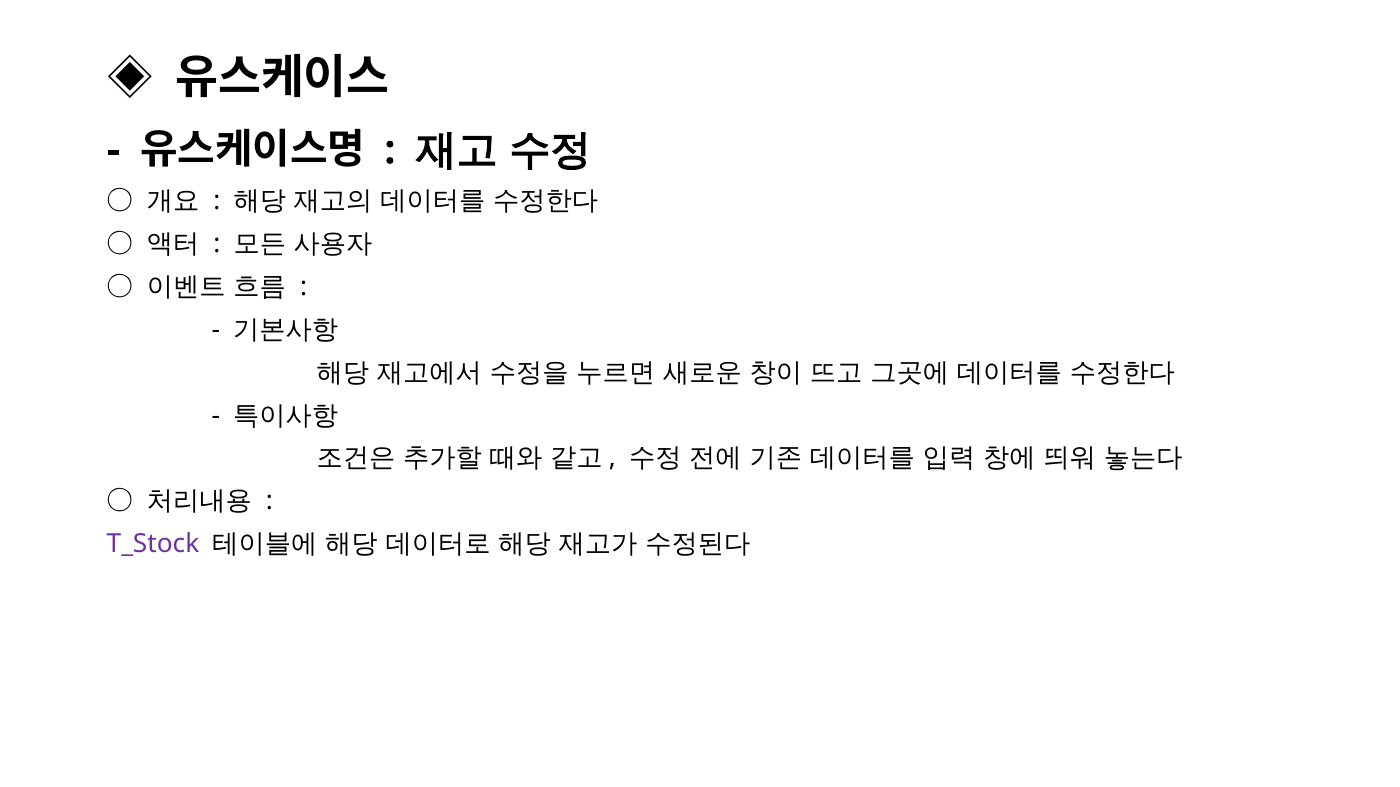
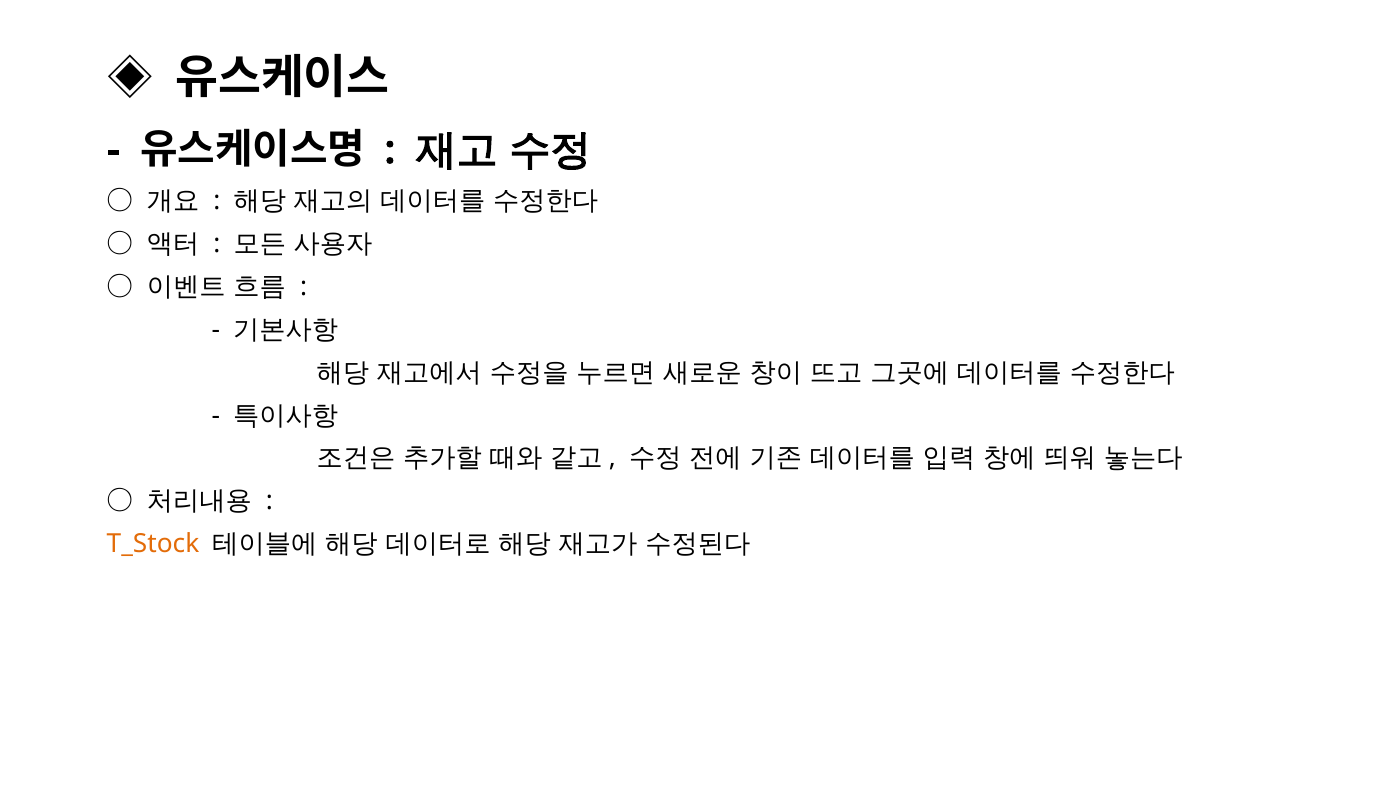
T_Stock colour: purple -> orange (153, 545)
